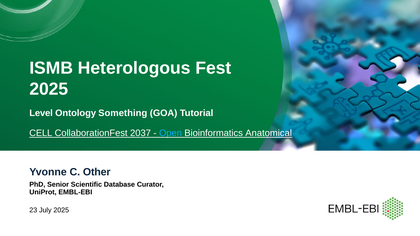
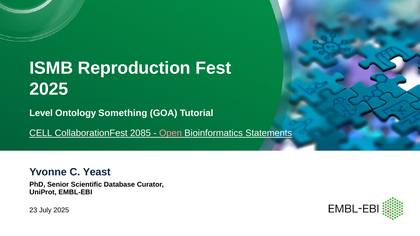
Heterologous: Heterologous -> Reproduction (134, 68)
2037: 2037 -> 2085 (141, 133)
Open colour: light blue -> pink (170, 133)
Anatomical: Anatomical -> Statements (269, 133)
Other: Other -> Yeast (97, 172)
